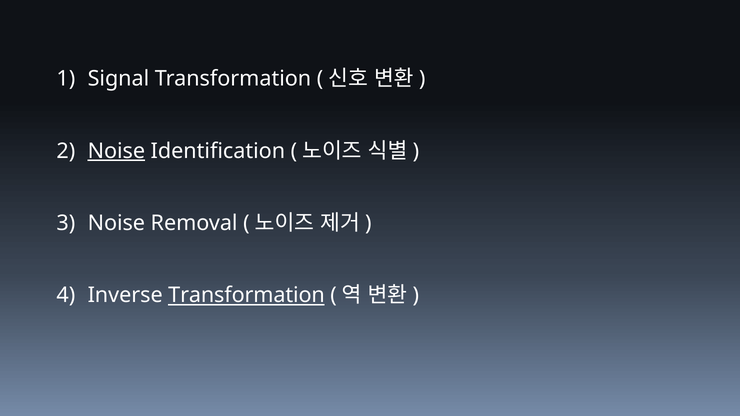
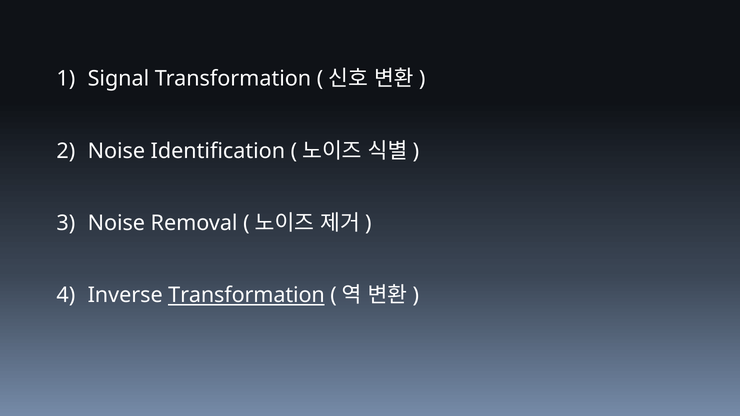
Noise underline: present -> none (116, 151)
